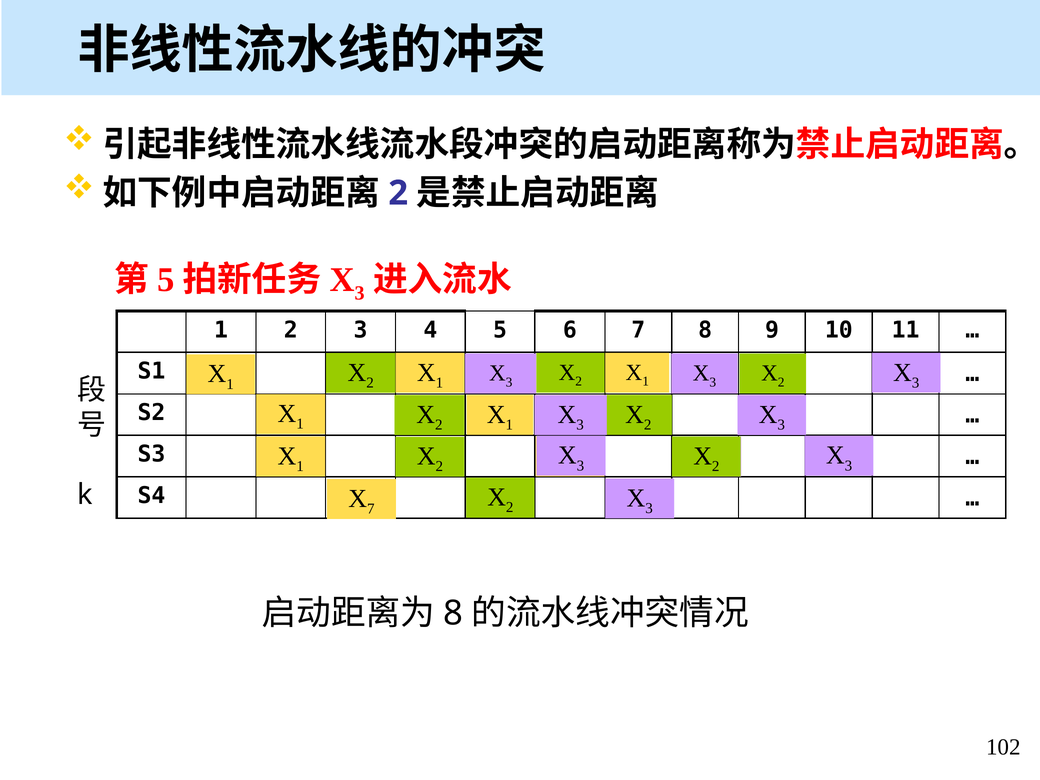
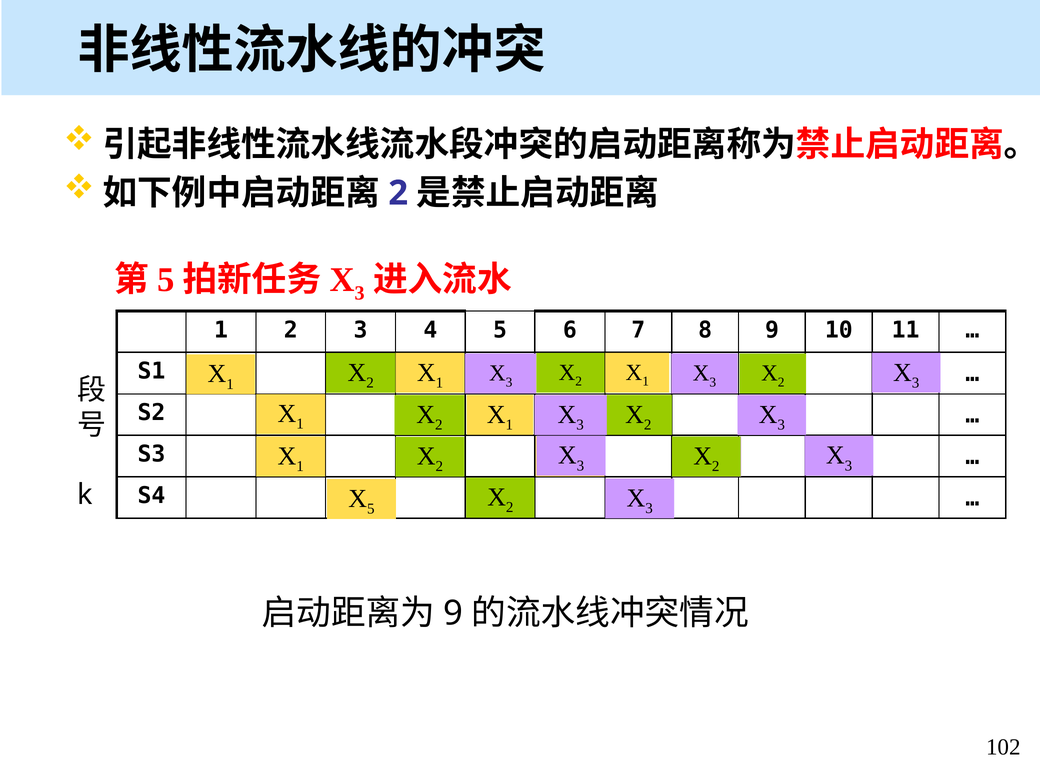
7: 7 -> 5 (371, 509)
8: 8 -> 9 (453, 613)
